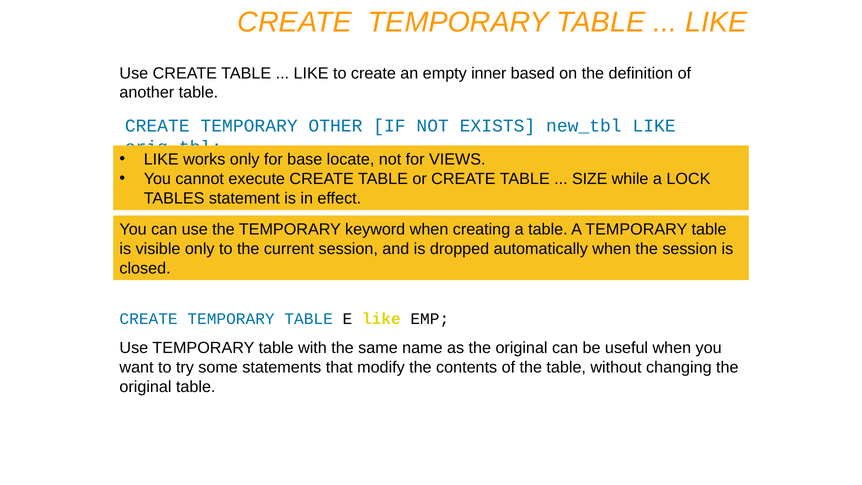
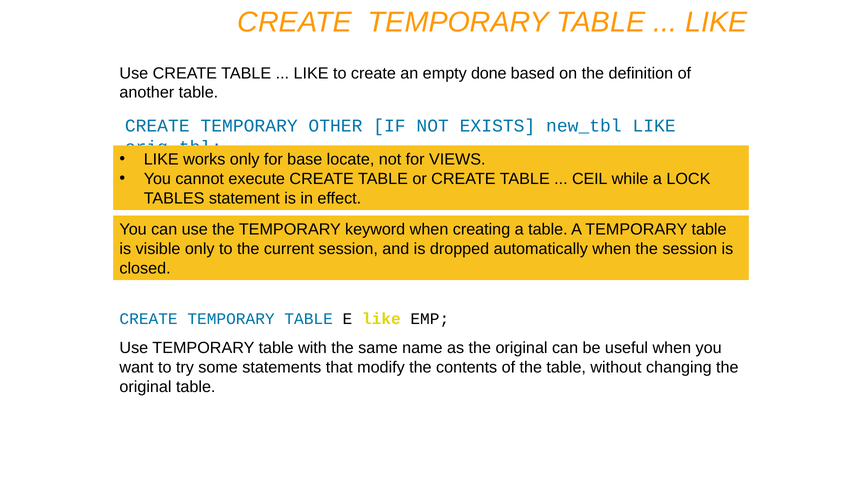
inner: inner -> done (489, 73)
SIZE: SIZE -> CEIL (590, 179)
